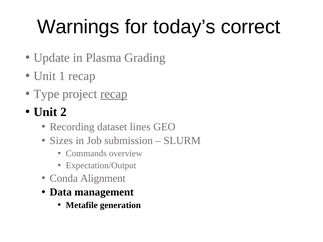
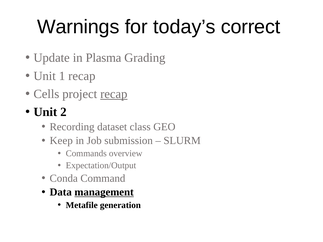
Type: Type -> Cells (46, 94)
lines: lines -> class (140, 127)
Sizes: Sizes -> Keep (61, 141)
Alignment: Alignment -> Command (103, 179)
management underline: none -> present (104, 192)
